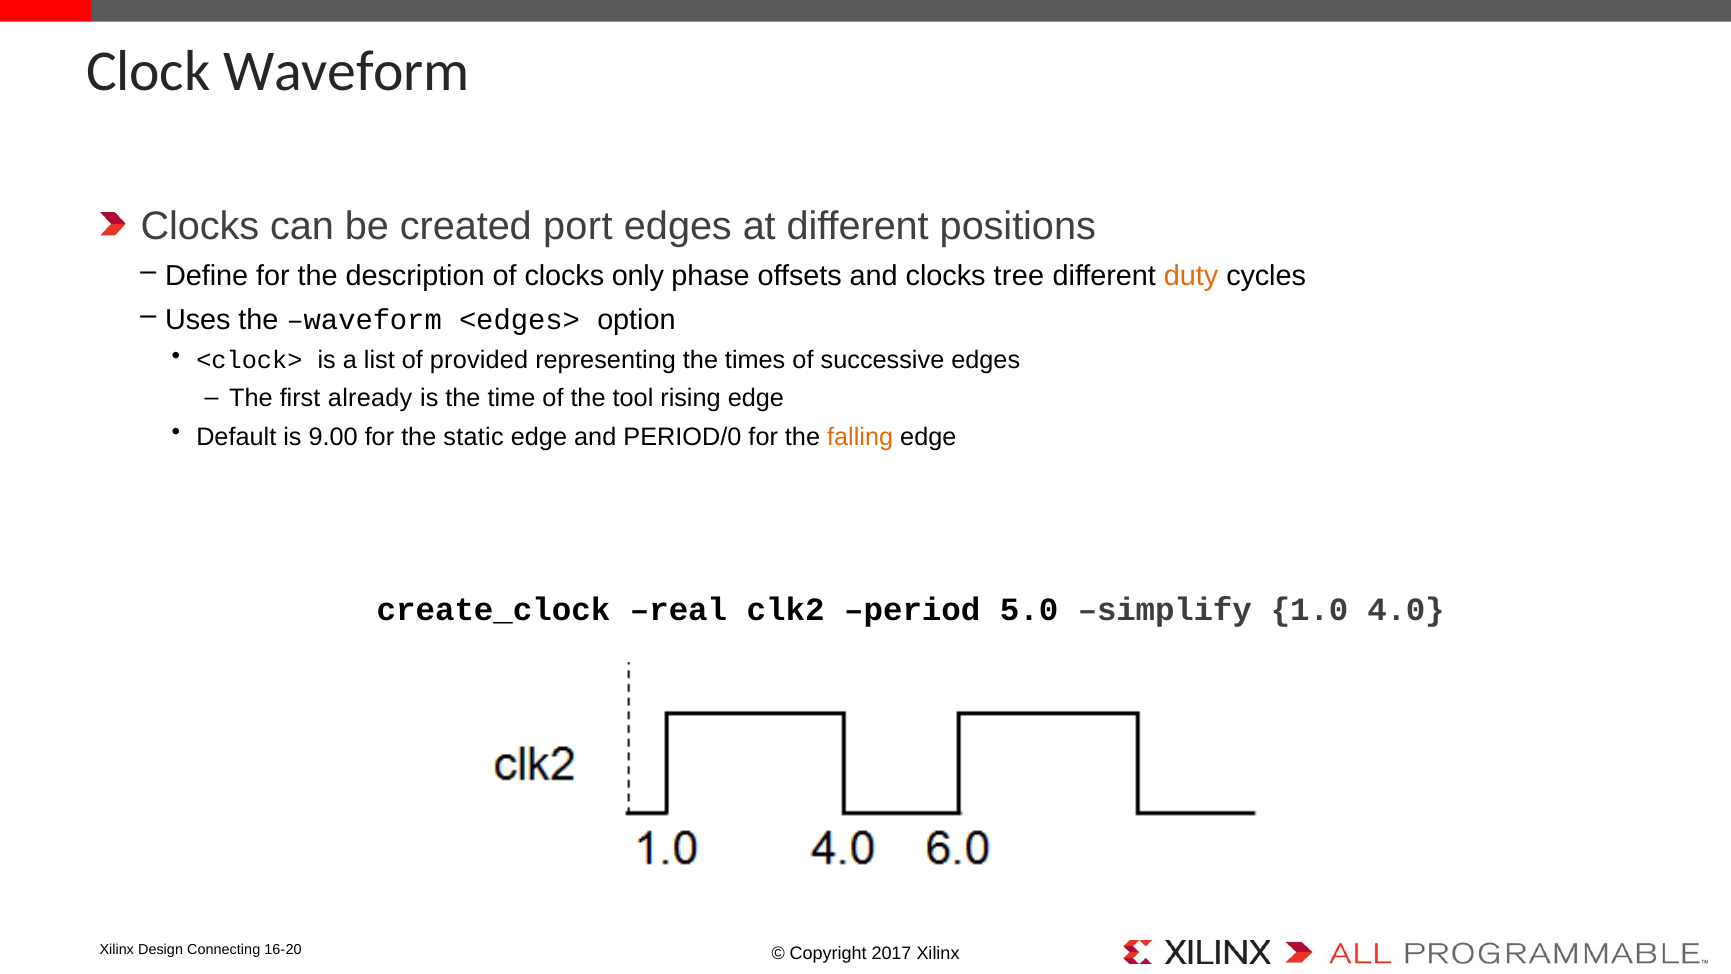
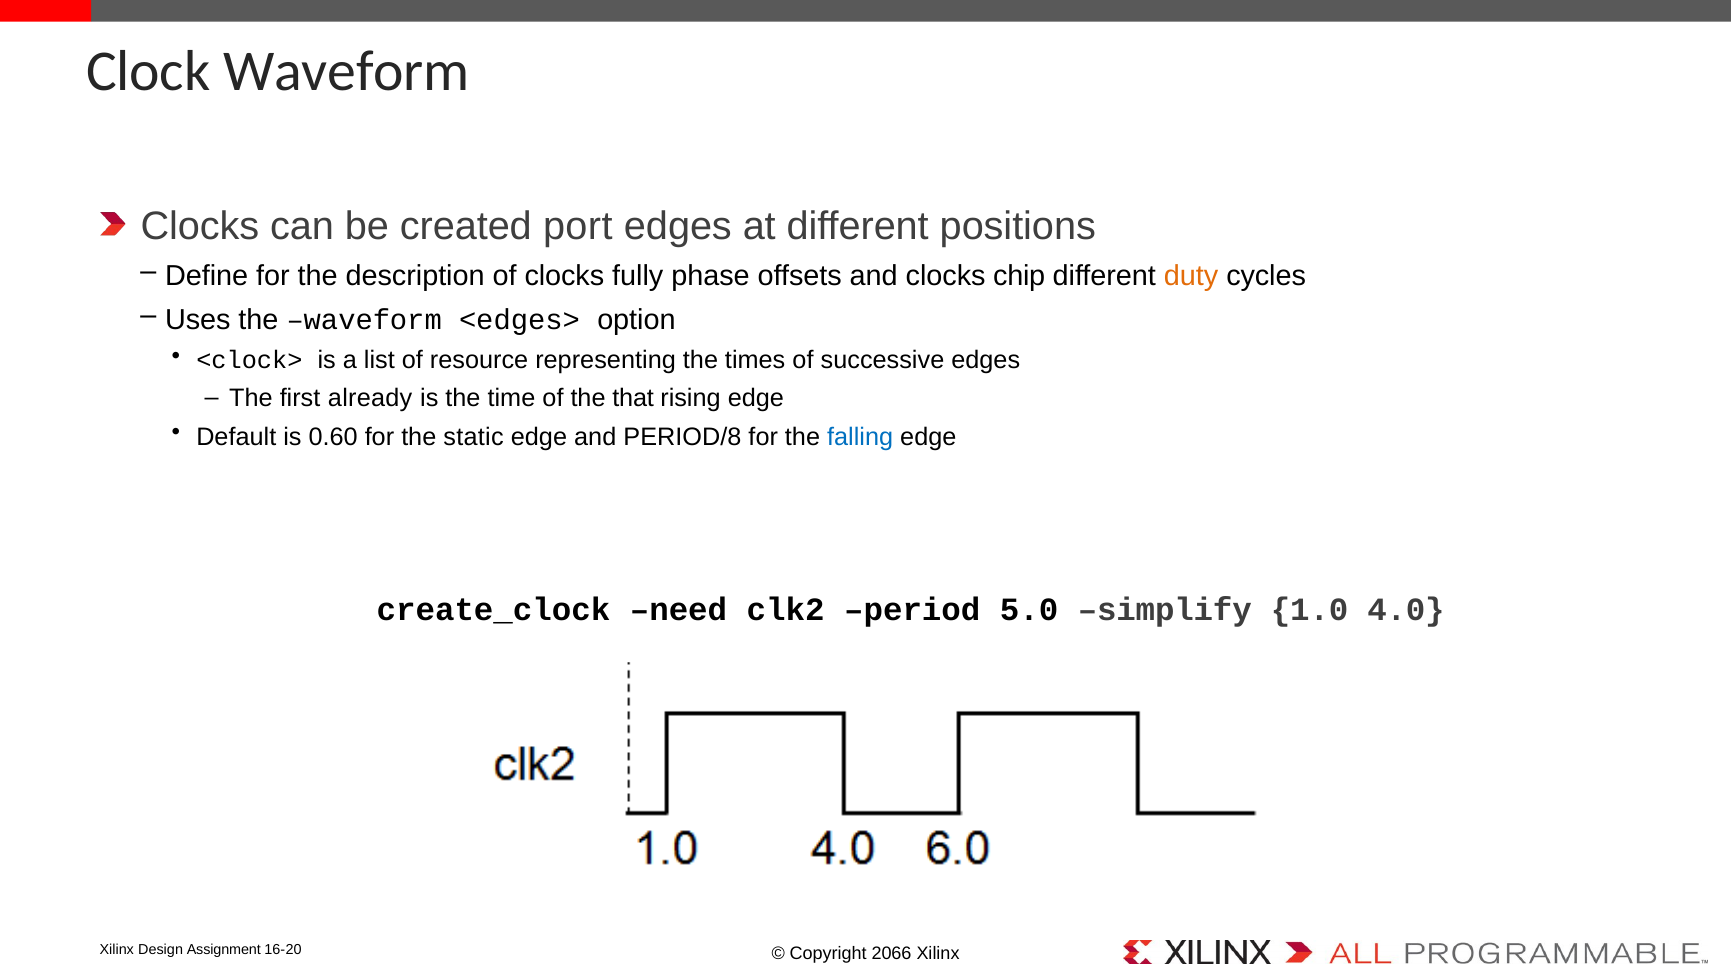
only: only -> fully (638, 276)
tree: tree -> chip (1019, 276)
provided: provided -> resource (479, 360)
tool: tool -> that (633, 398)
9.00: 9.00 -> 0.60 (333, 437)
PERIOD/0: PERIOD/0 -> PERIOD/8 (682, 437)
falling colour: orange -> blue (860, 437)
real: real -> need (679, 610)
Connecting: Connecting -> Assignment (224, 950)
2017: 2017 -> 2066 (892, 953)
